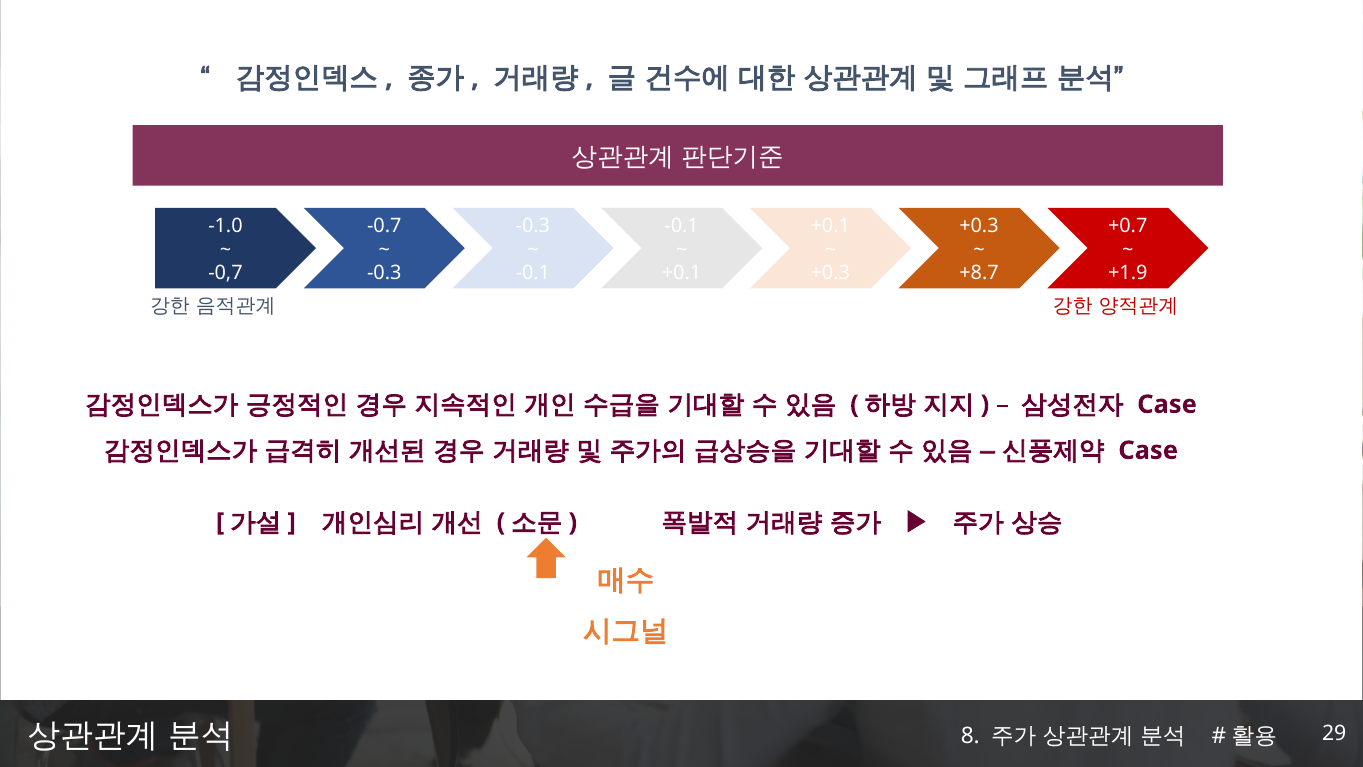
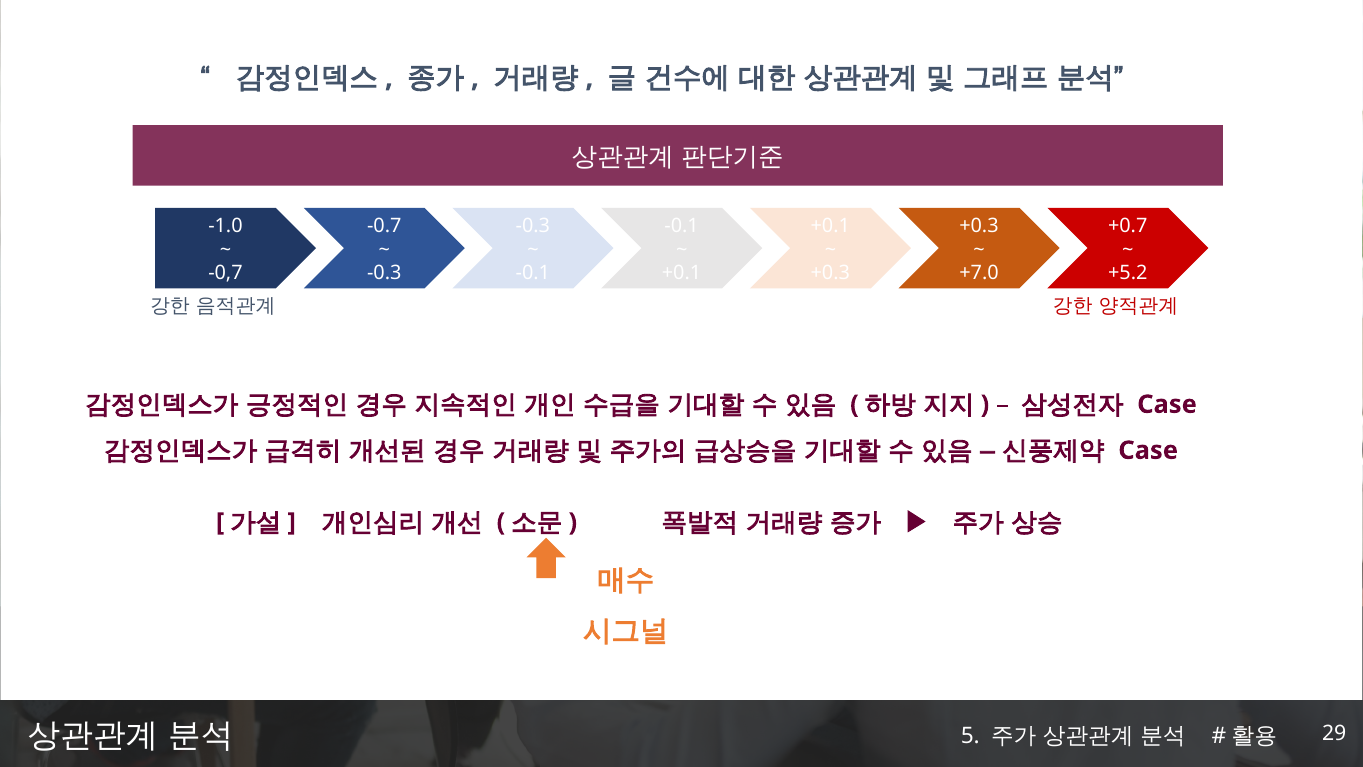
+8.7: +8.7 -> +7.0 (979, 273)
+1.9: +1.9 -> +5.2 (1128, 273)
8: 8 -> 5 (970, 736)
